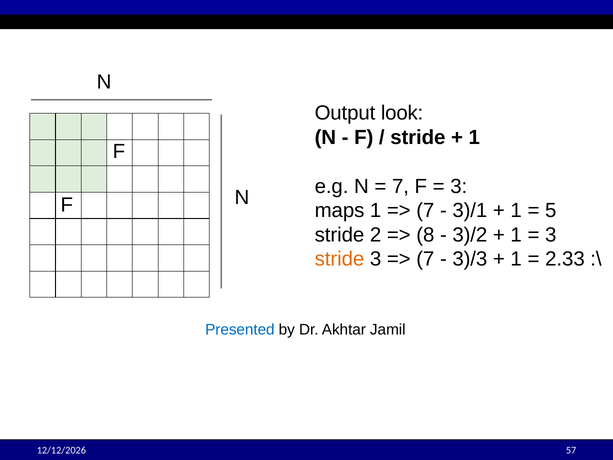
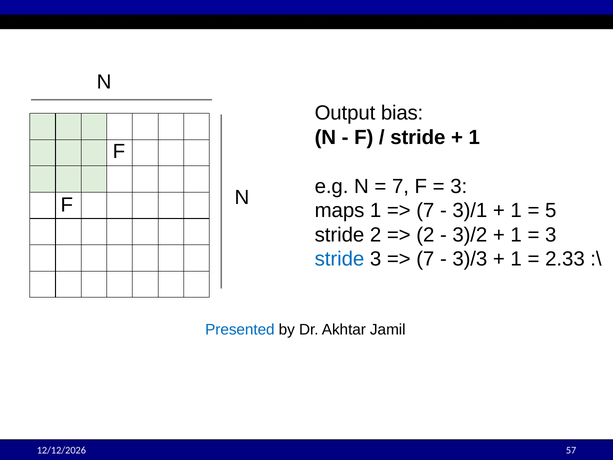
look: look -> bias (402, 113)
8: 8 -> 2 (425, 235)
stride colour: orange -> blue (340, 259)
